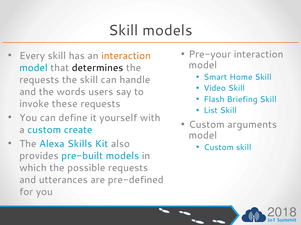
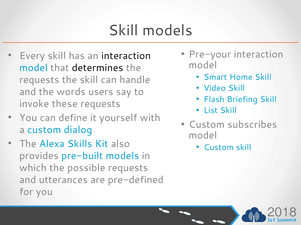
interaction colour: orange -> black (126, 56)
arguments: arguments -> subscribes (252, 125)
create: create -> dialog (78, 130)
